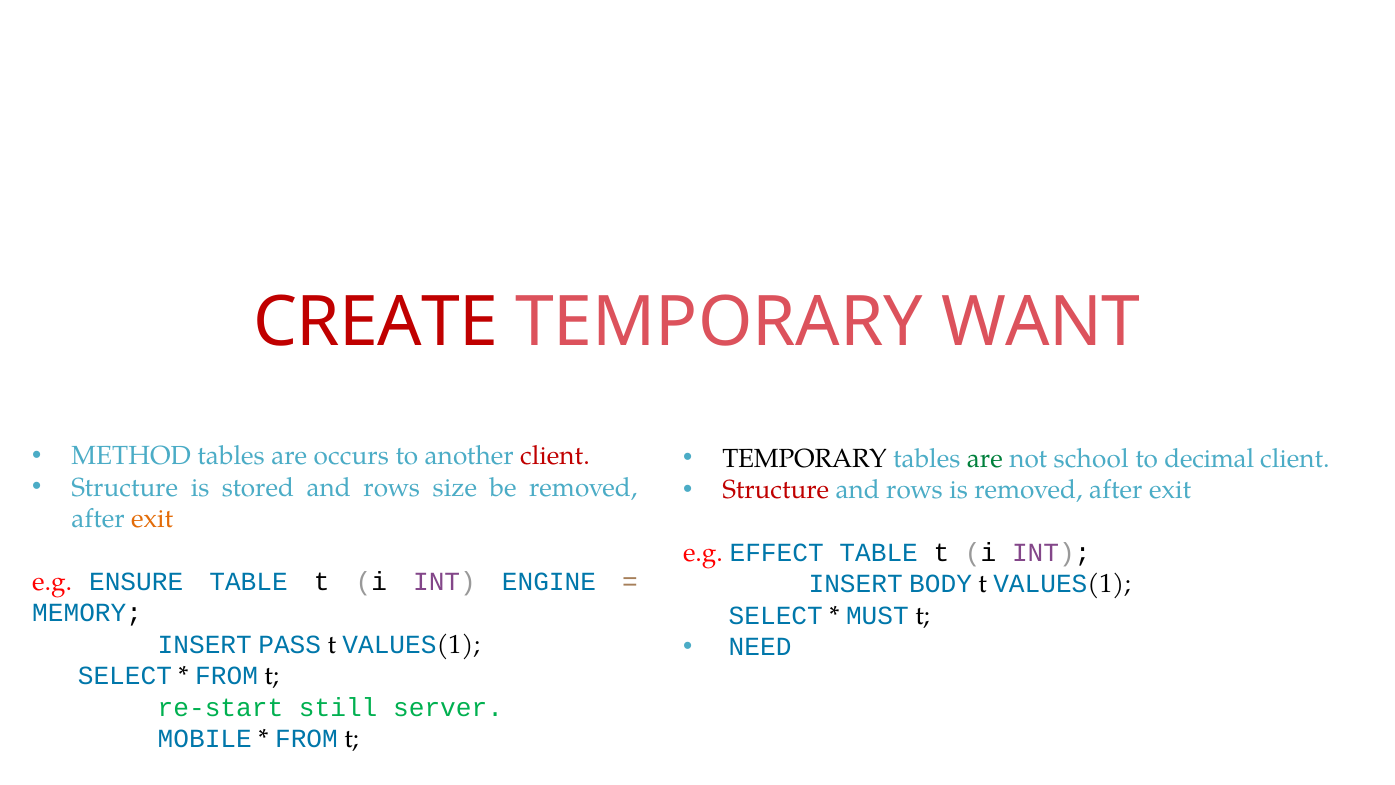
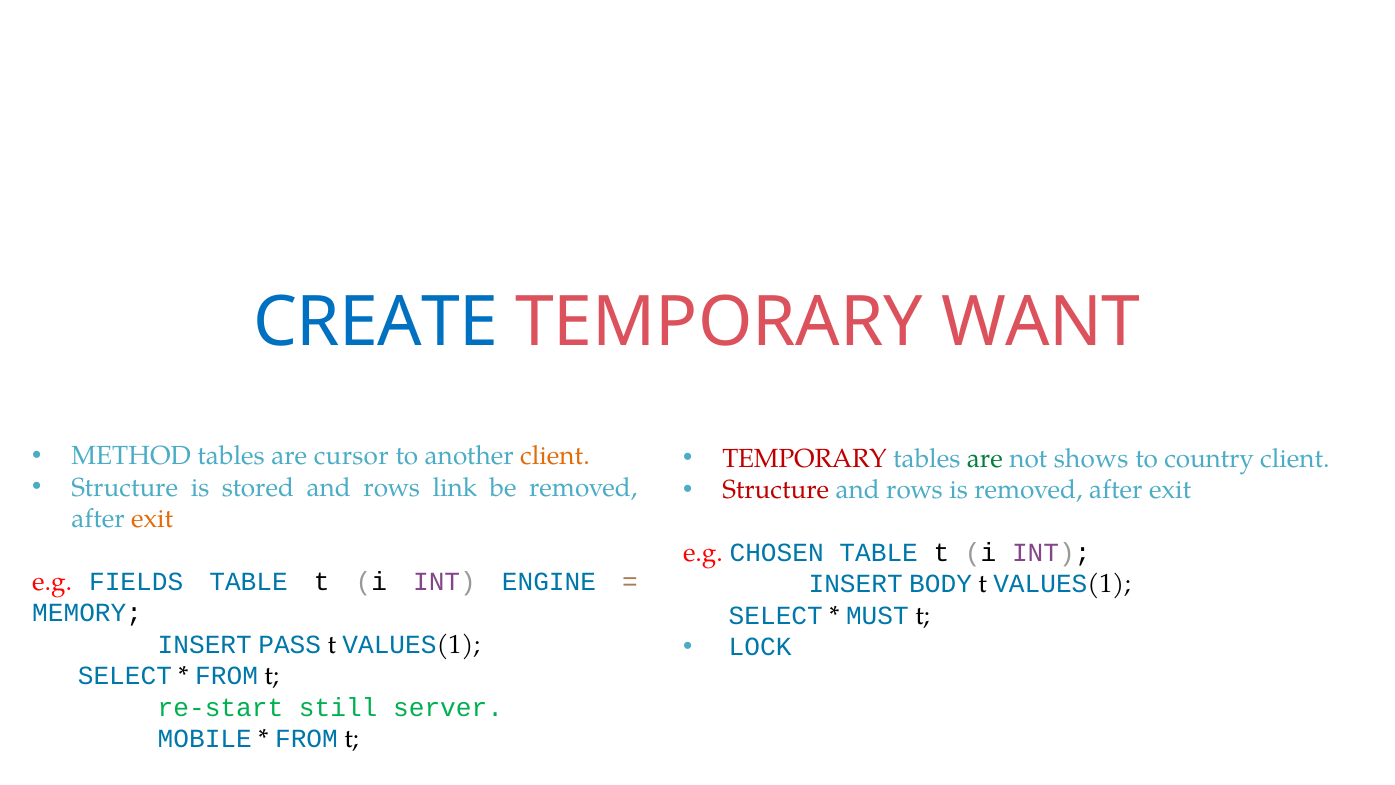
CREATE colour: red -> blue (376, 322)
occurs: occurs -> cursor (351, 456)
client colour: red -> orange (555, 456)
TEMPORARY colour: black -> red (805, 459)
school: school -> shows (1091, 459)
decimal: decimal -> country (1209, 459)
size: size -> link (455, 487)
EFFECT: EFFECT -> CHOSEN (777, 553)
ENSURE: ENSURE -> FIELDS (136, 582)
NEED: NEED -> LOCK (760, 647)
